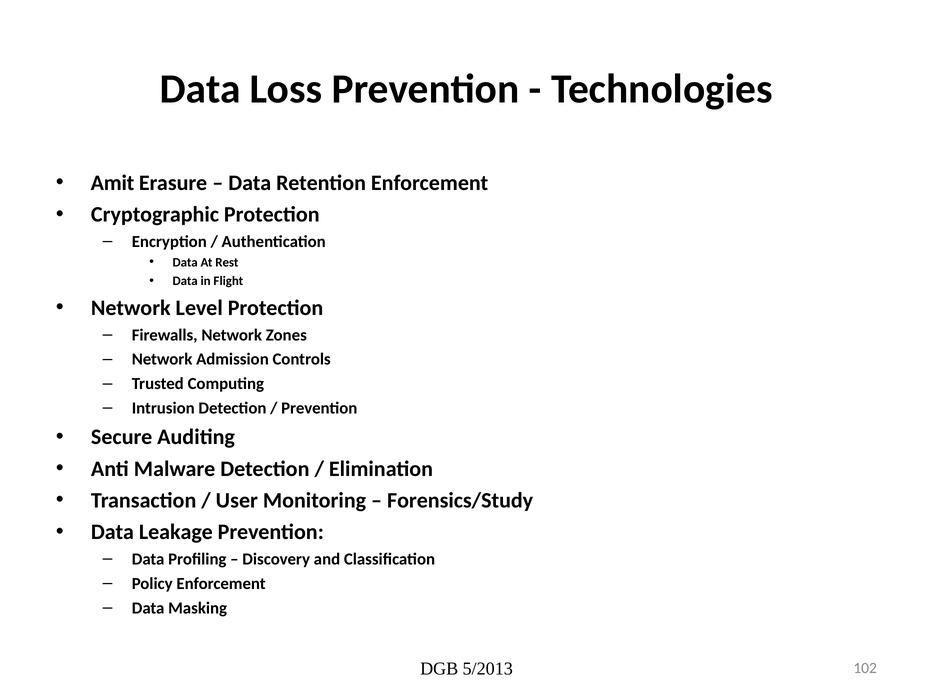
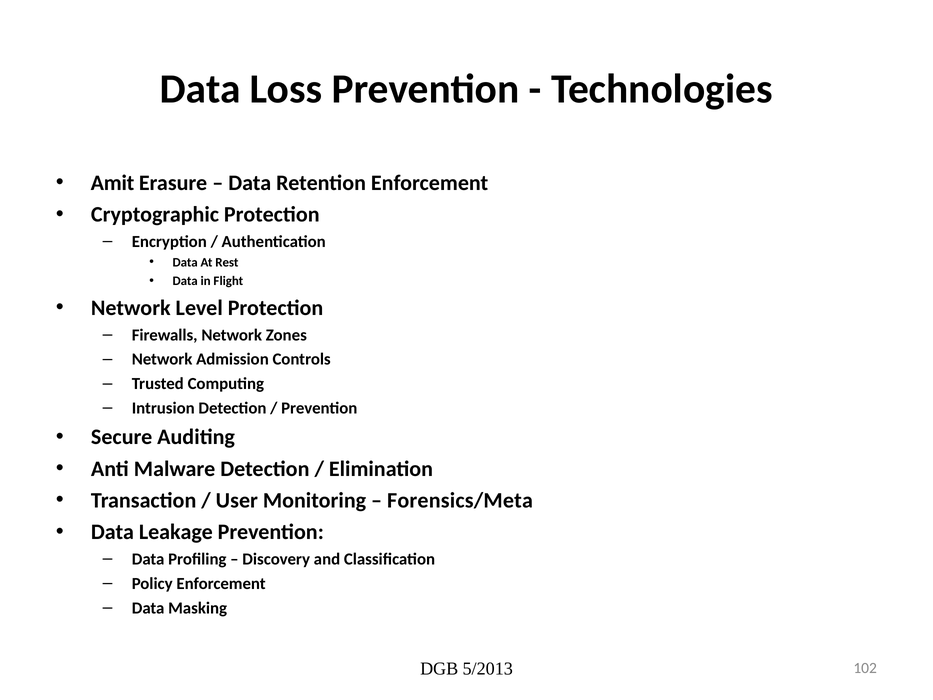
Forensics/Study: Forensics/Study -> Forensics/Meta (460, 500)
